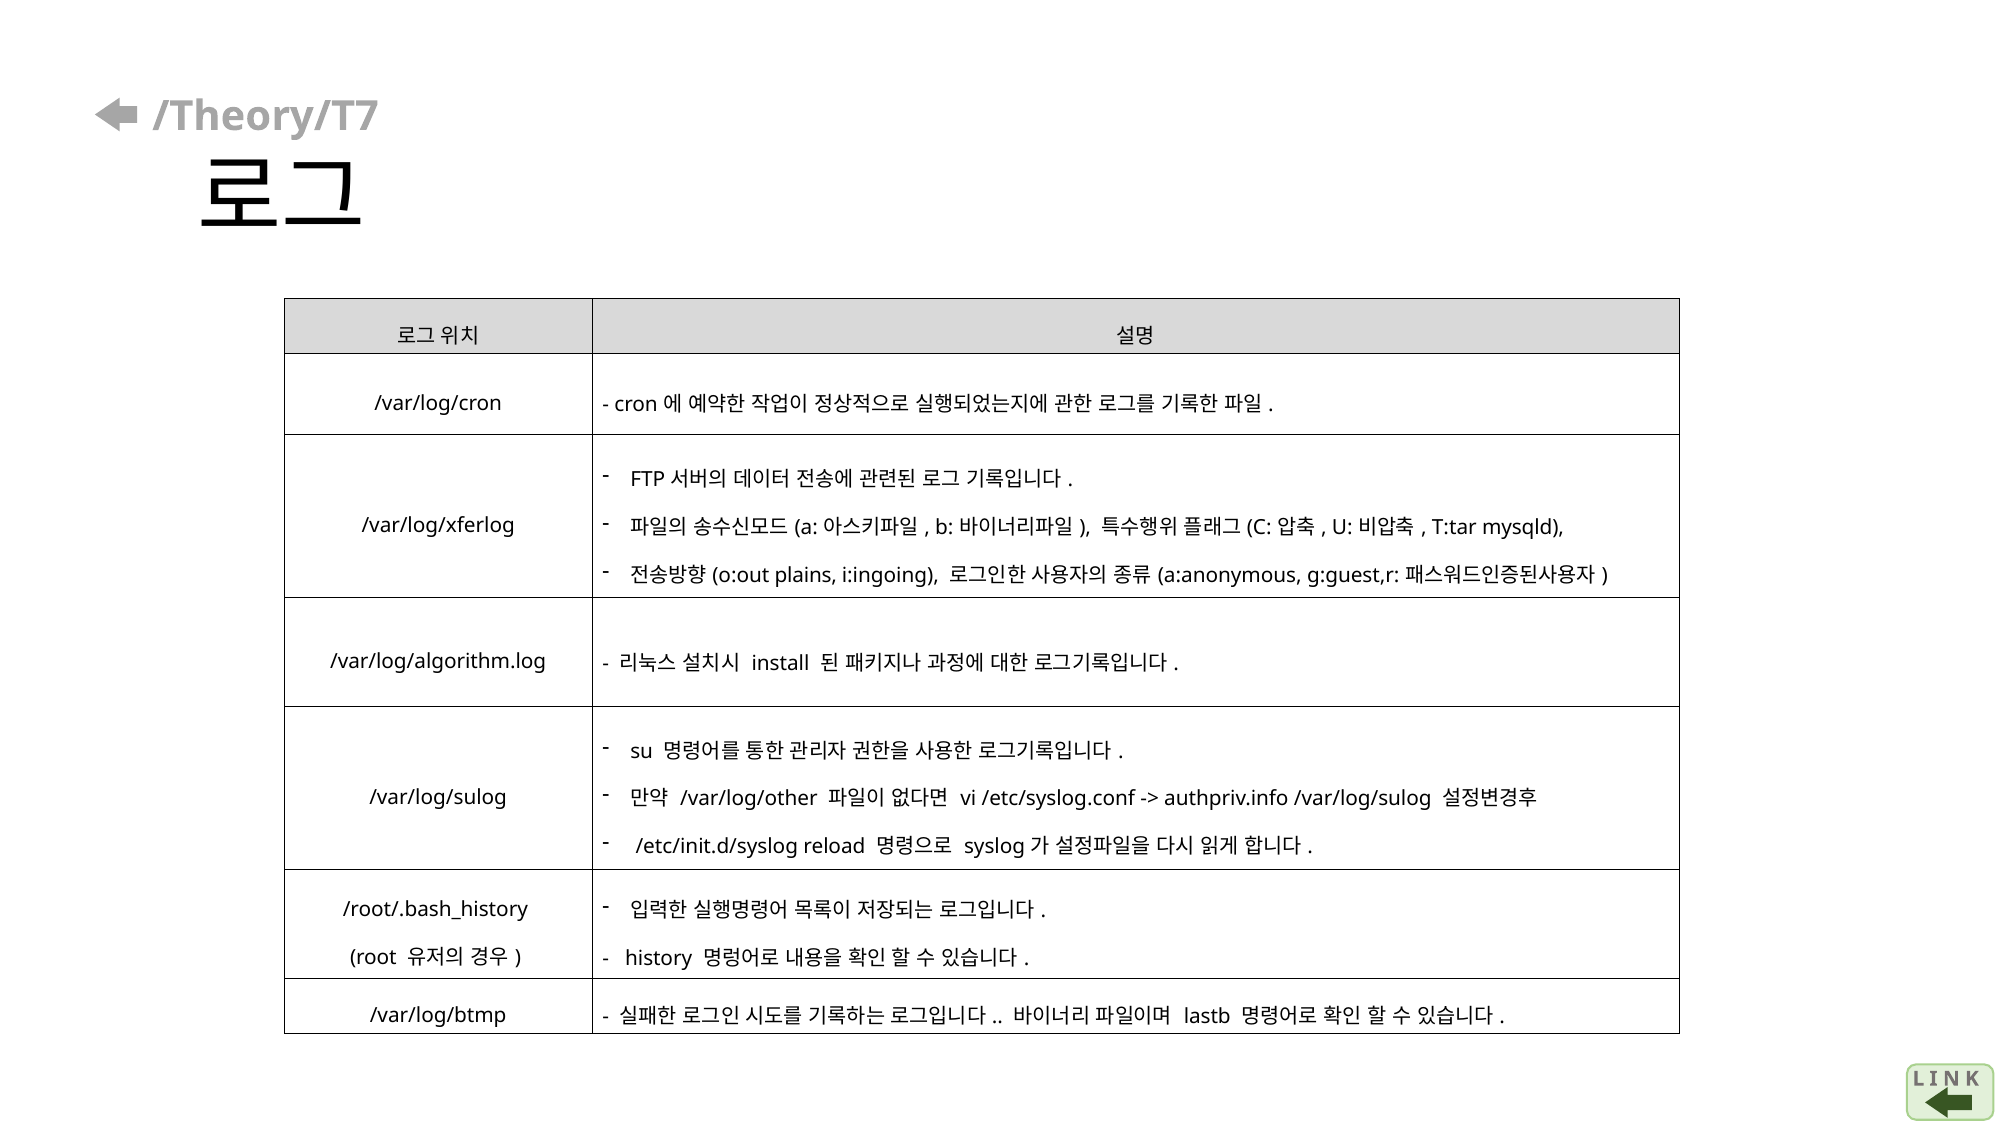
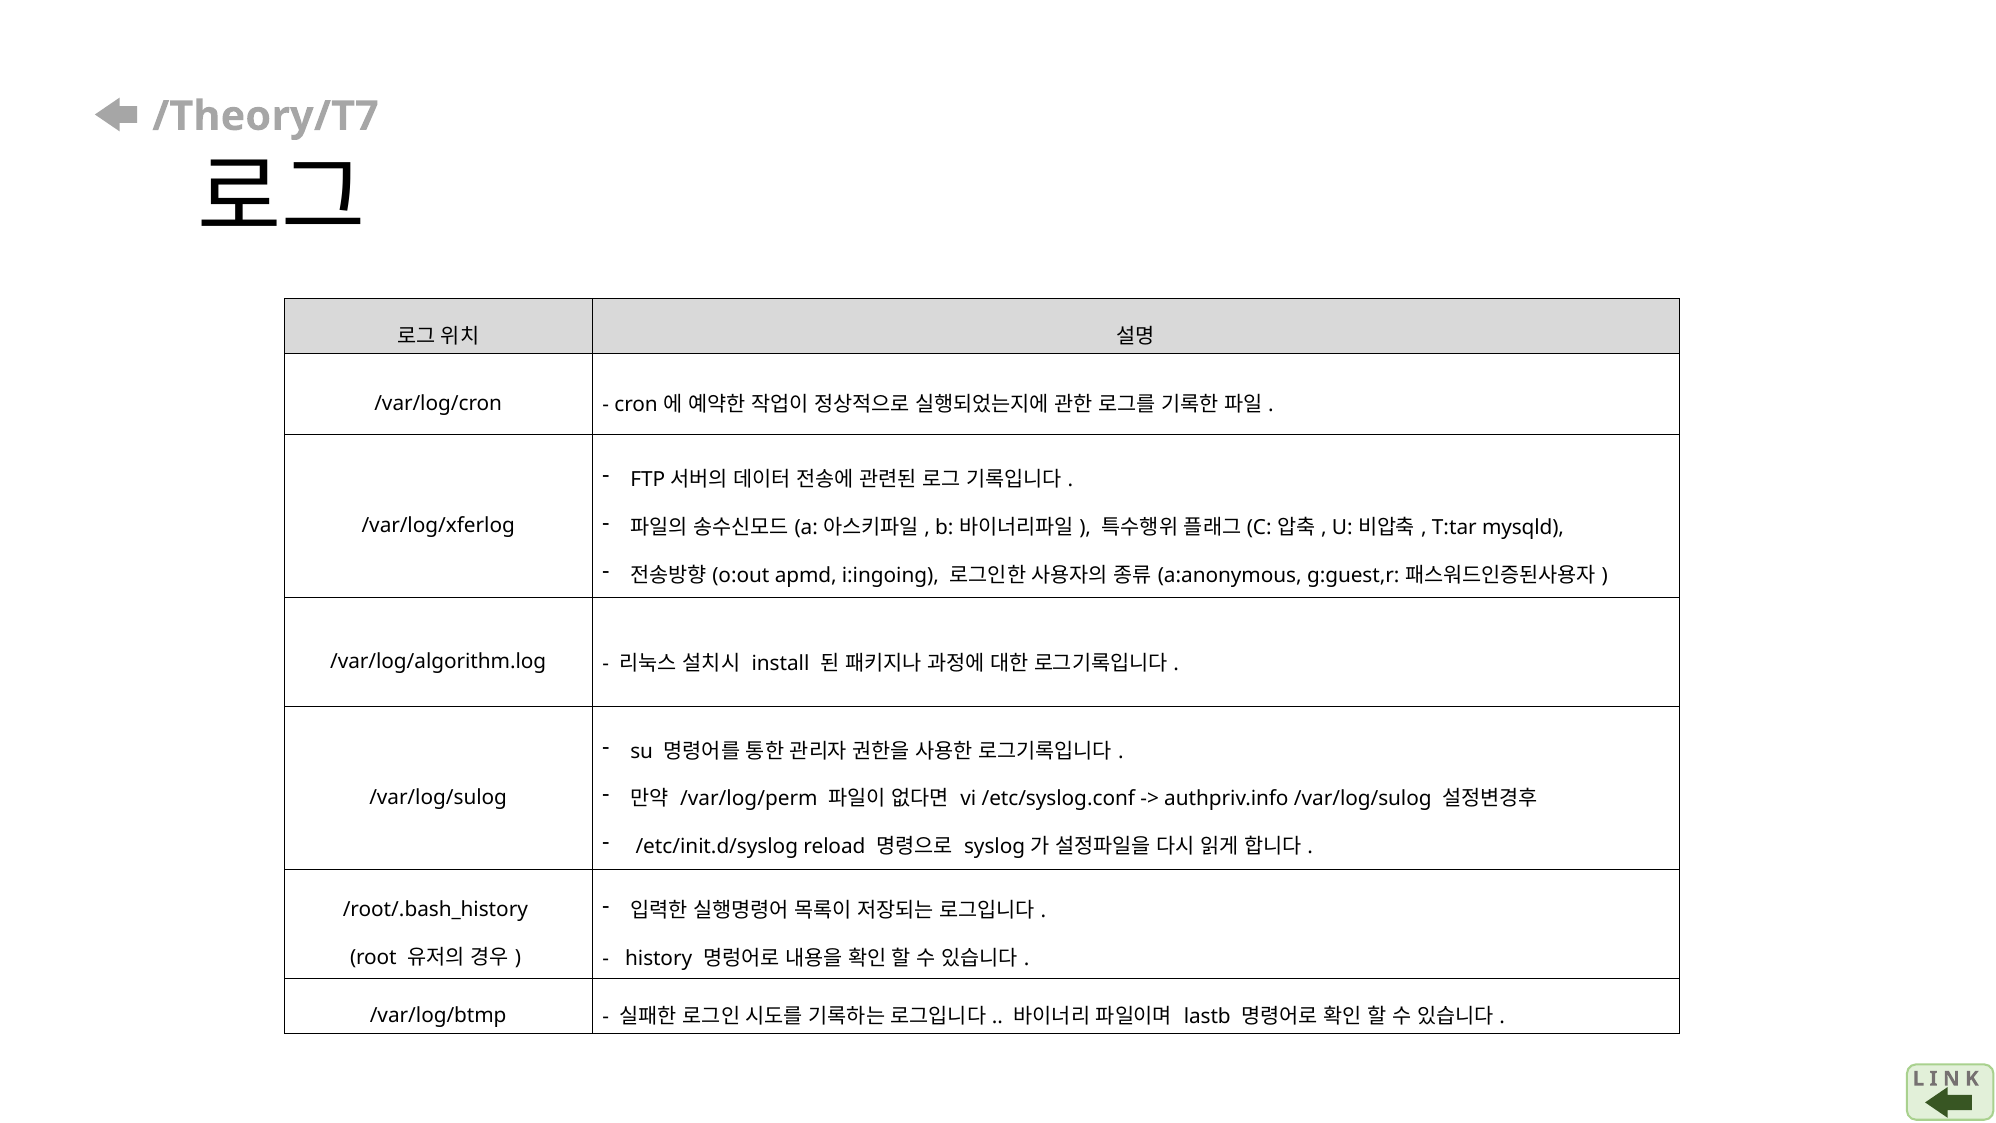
plains: plains -> apmd (806, 575)
/var/log/other: /var/log/other -> /var/log/perm (749, 799)
